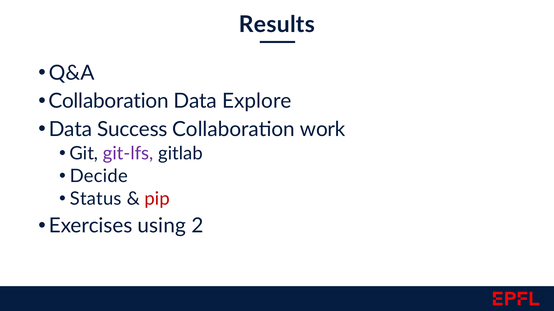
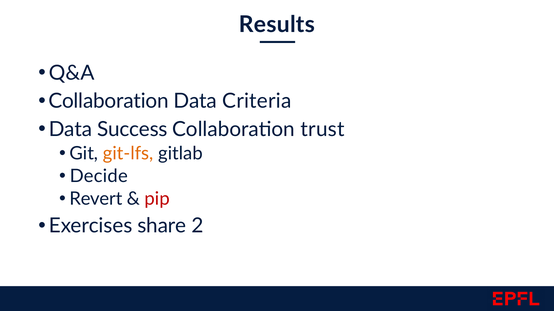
Explore: Explore -> Criteria (257, 101)
work: work -> trust (323, 129)
git-lfs colour: purple -> orange (128, 154)
Status: Status -> Revert (96, 199)
using: using -> share (162, 226)
